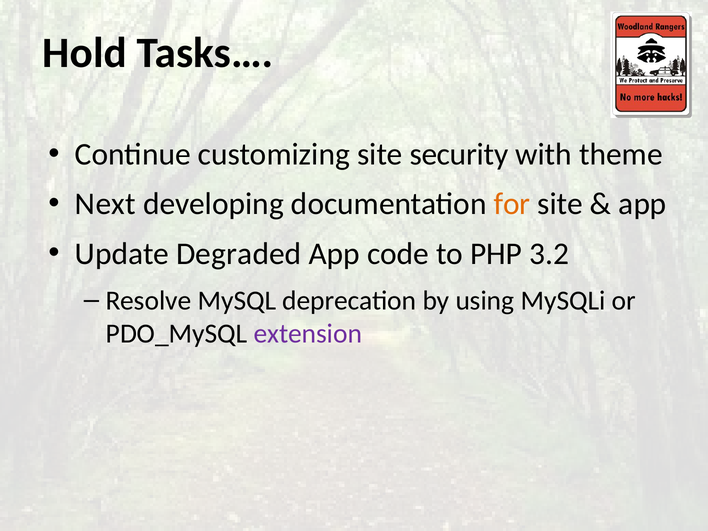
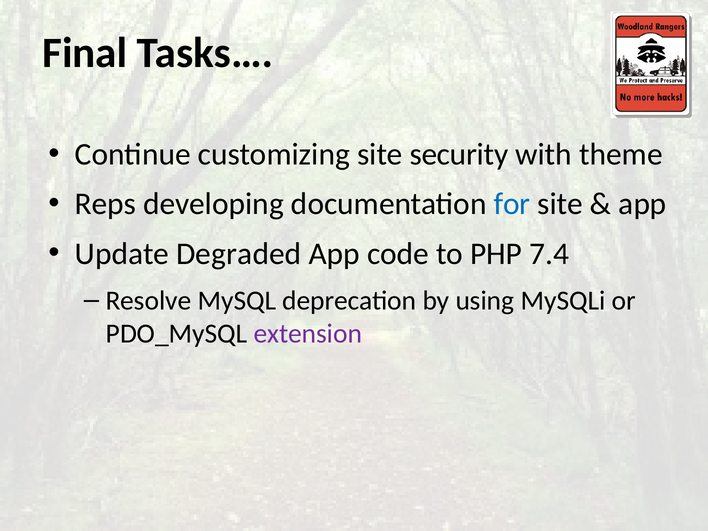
Hold: Hold -> Final (85, 53)
Next: Next -> Reps (106, 204)
for colour: orange -> blue (512, 204)
3.2: 3.2 -> 7.4 (549, 254)
